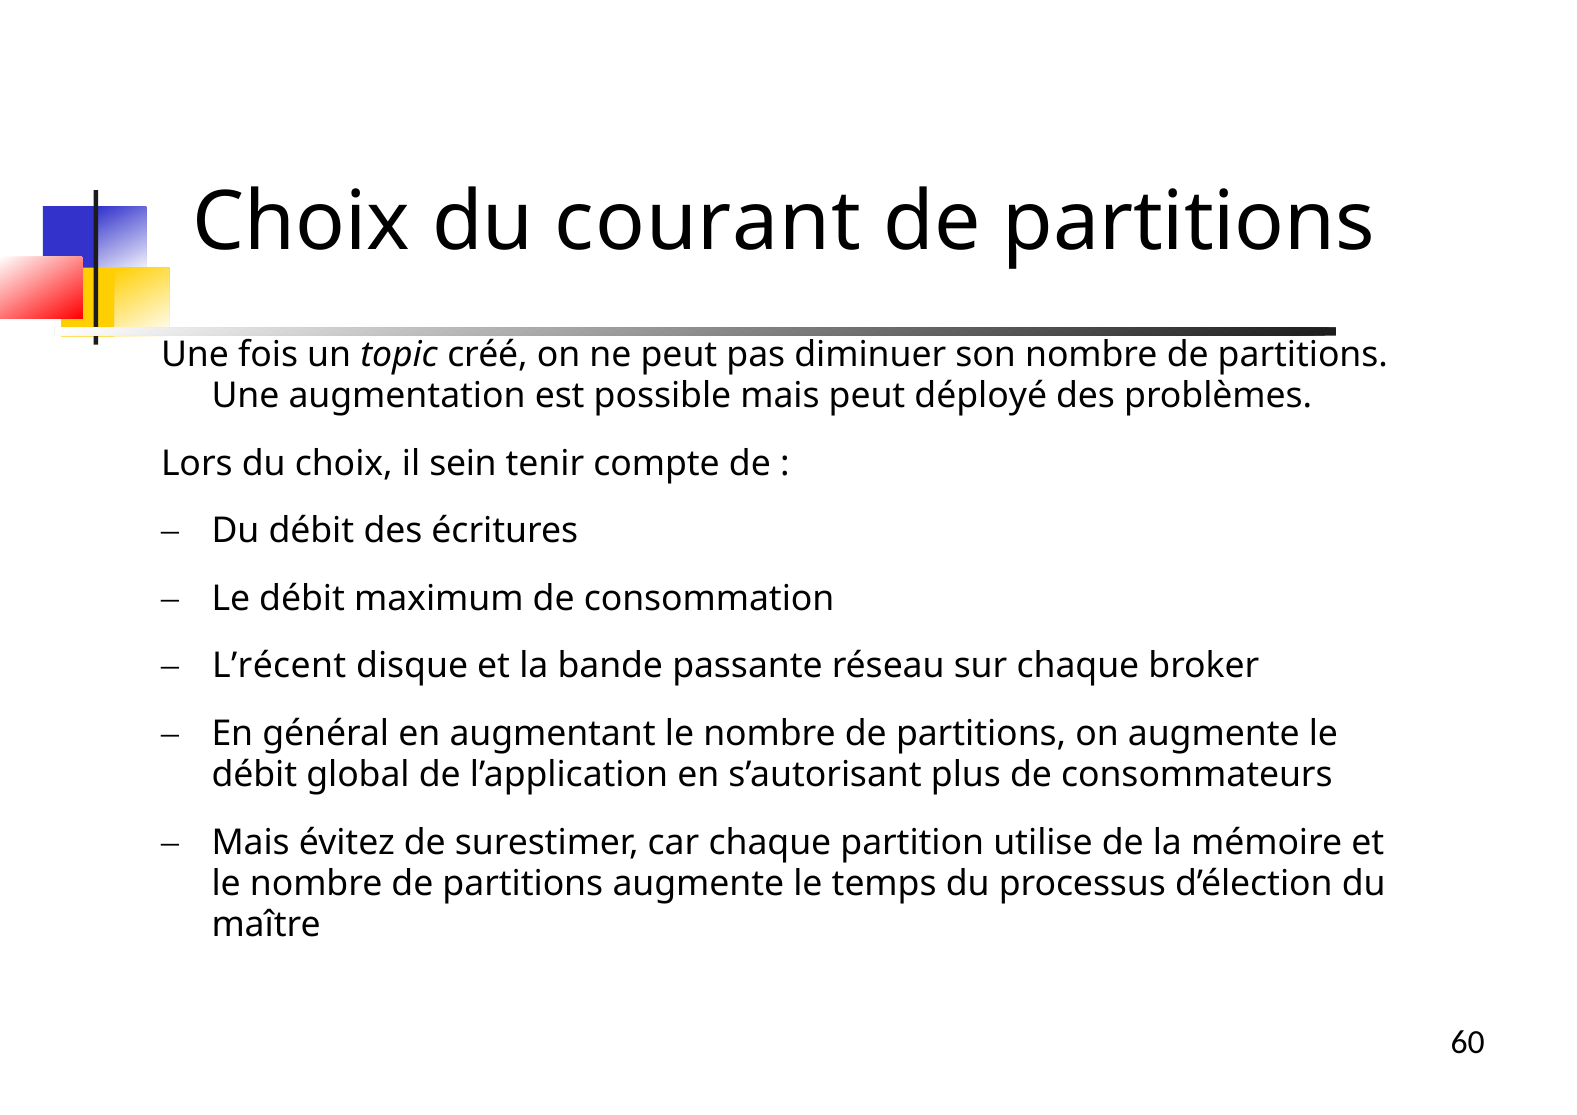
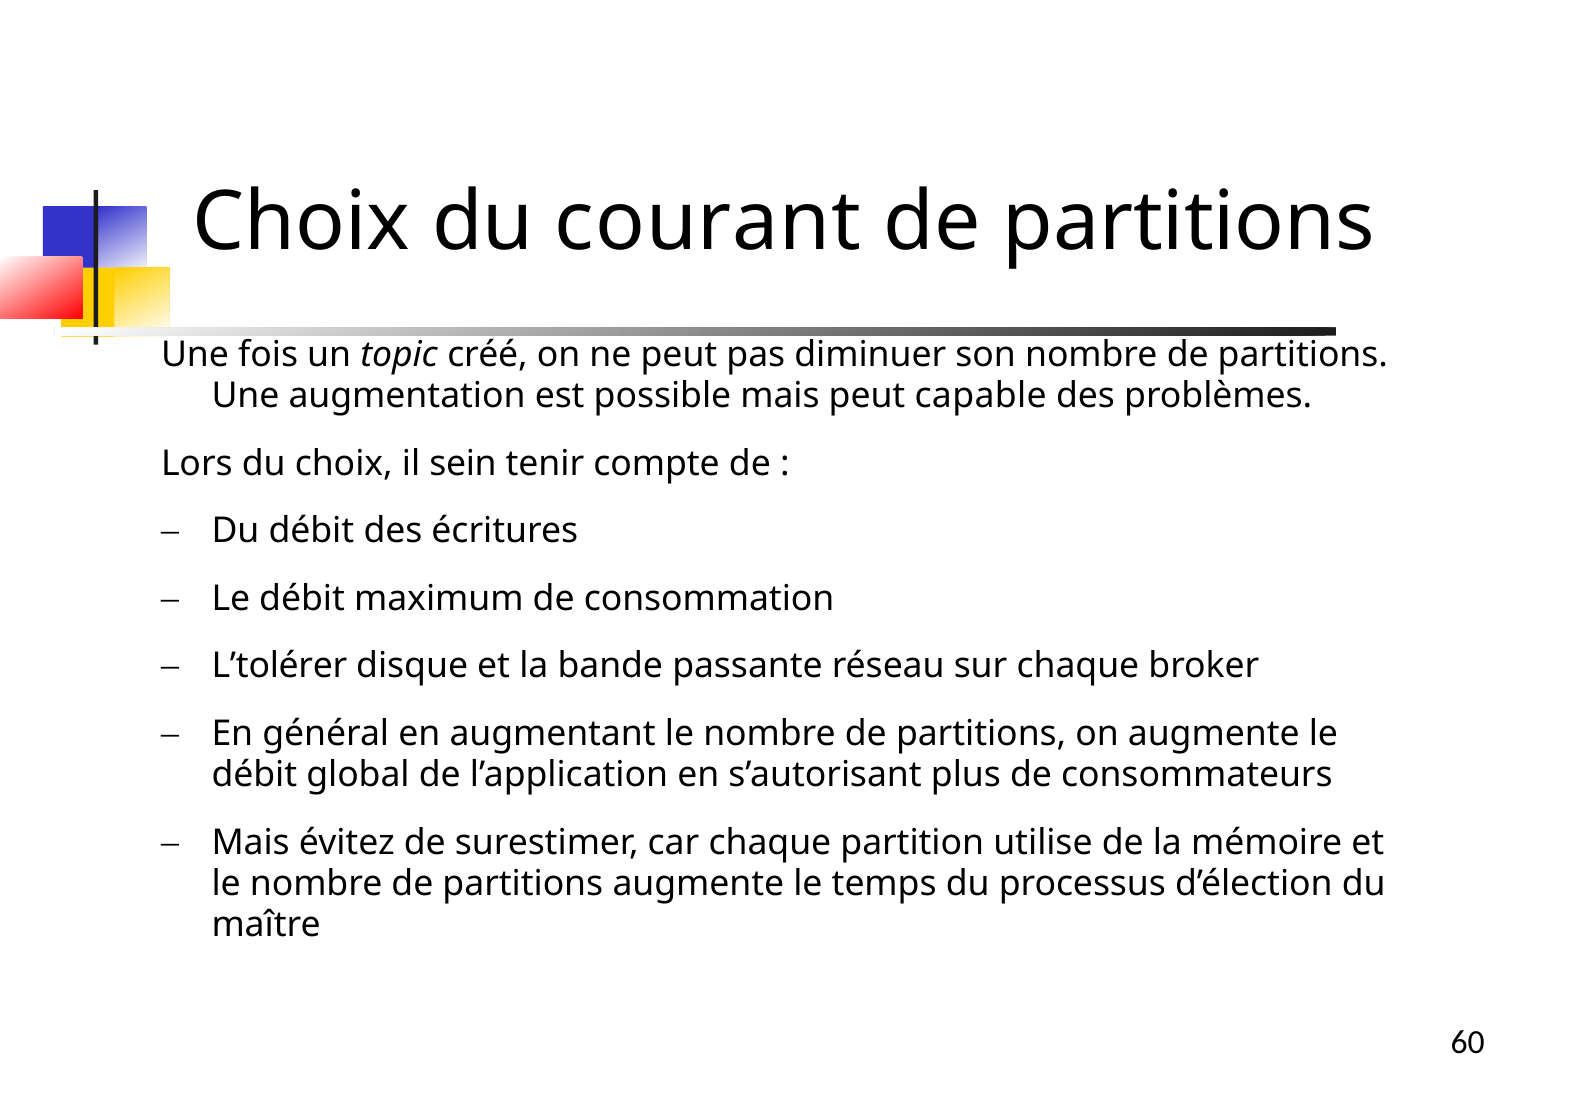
déployé: déployé -> capable (981, 396)
L’récent: L’récent -> L’tolérer (279, 666)
